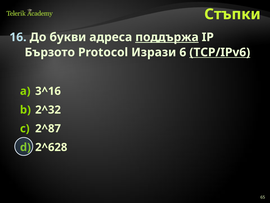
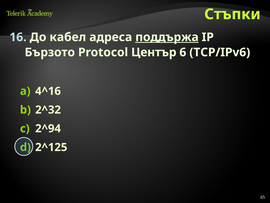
букви: букви -> кабел (68, 37)
Изрази: Изрази -> Център (154, 52)
TCP/IPv6 underline: present -> none (220, 52)
3^16: 3^16 -> 4^16 (48, 91)
2^87: 2^87 -> 2^94 (48, 128)
2^628: 2^628 -> 2^125 (51, 147)
